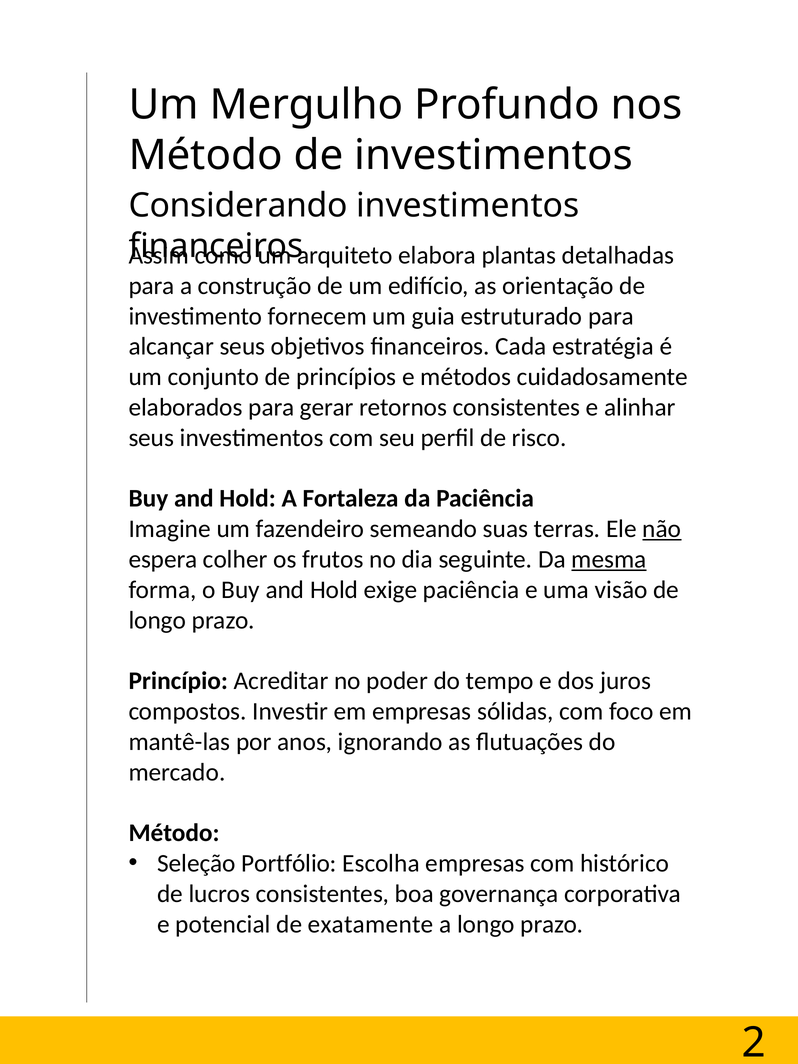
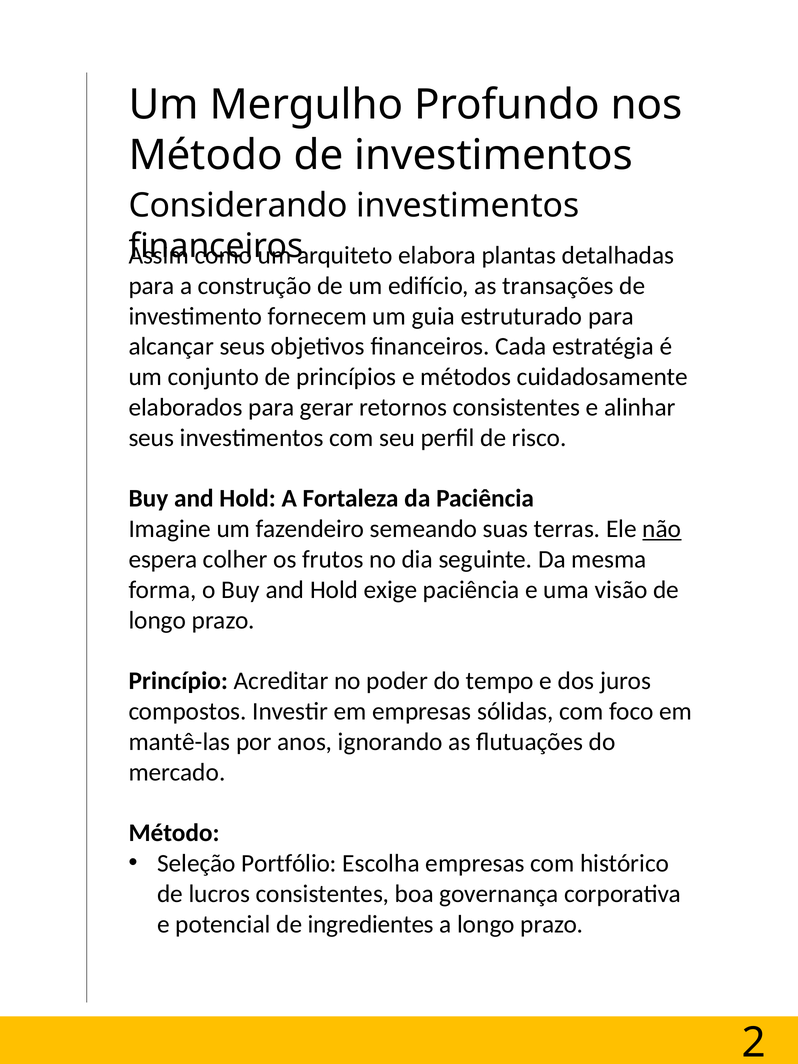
orientação: orientação -> transações (558, 286)
mesma underline: present -> none (609, 559)
exatamente: exatamente -> ingredientes (371, 924)
